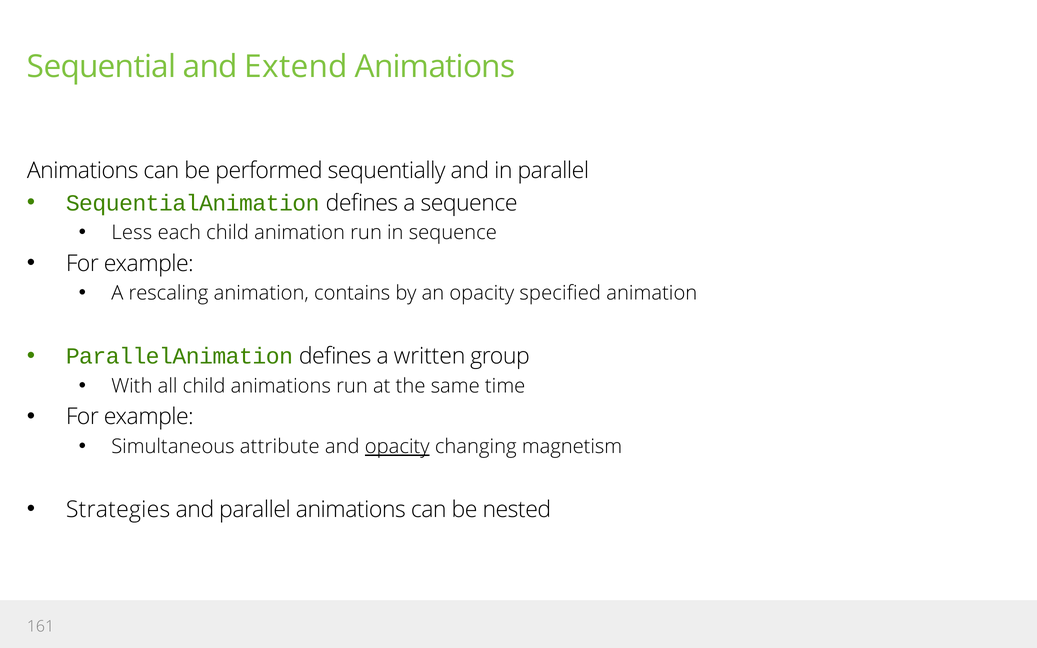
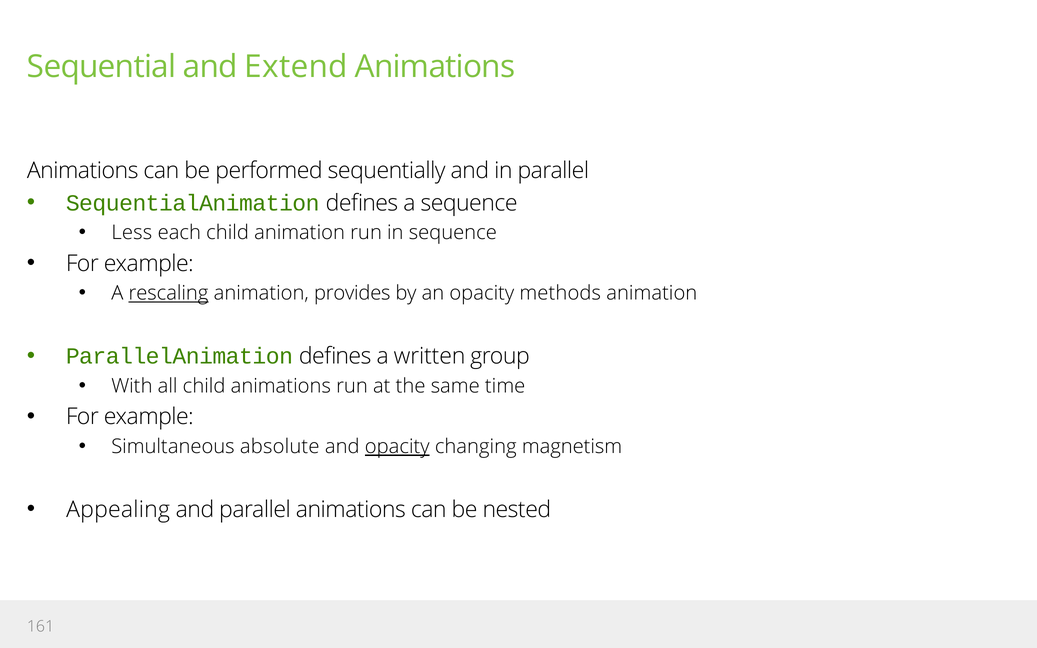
rescaling underline: none -> present (168, 293)
contains: contains -> provides (352, 293)
specified: specified -> methods (560, 293)
attribute: attribute -> absolute (280, 447)
Strategies: Strategies -> Appealing (118, 510)
